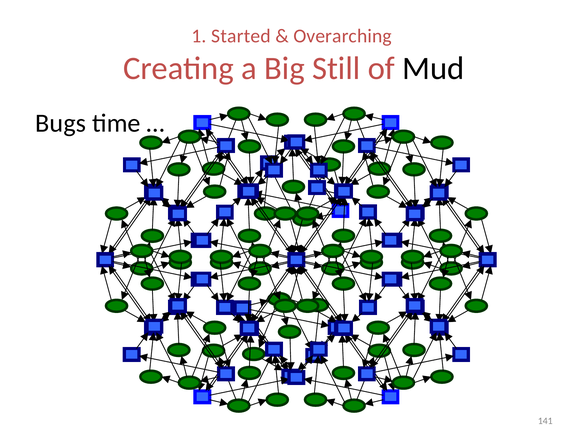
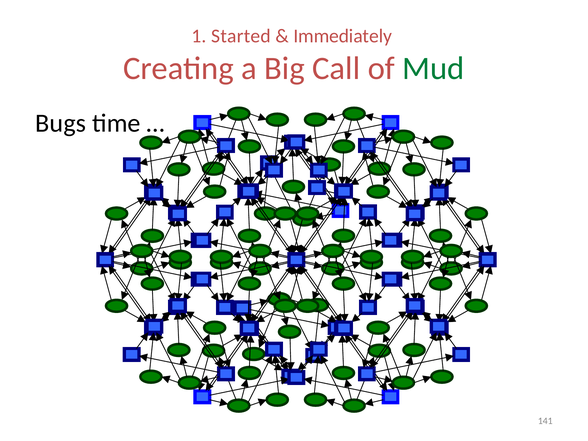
Overarching: Overarching -> Immediately (343, 36)
Still: Still -> Call (336, 68)
Mud colour: black -> green (433, 68)
